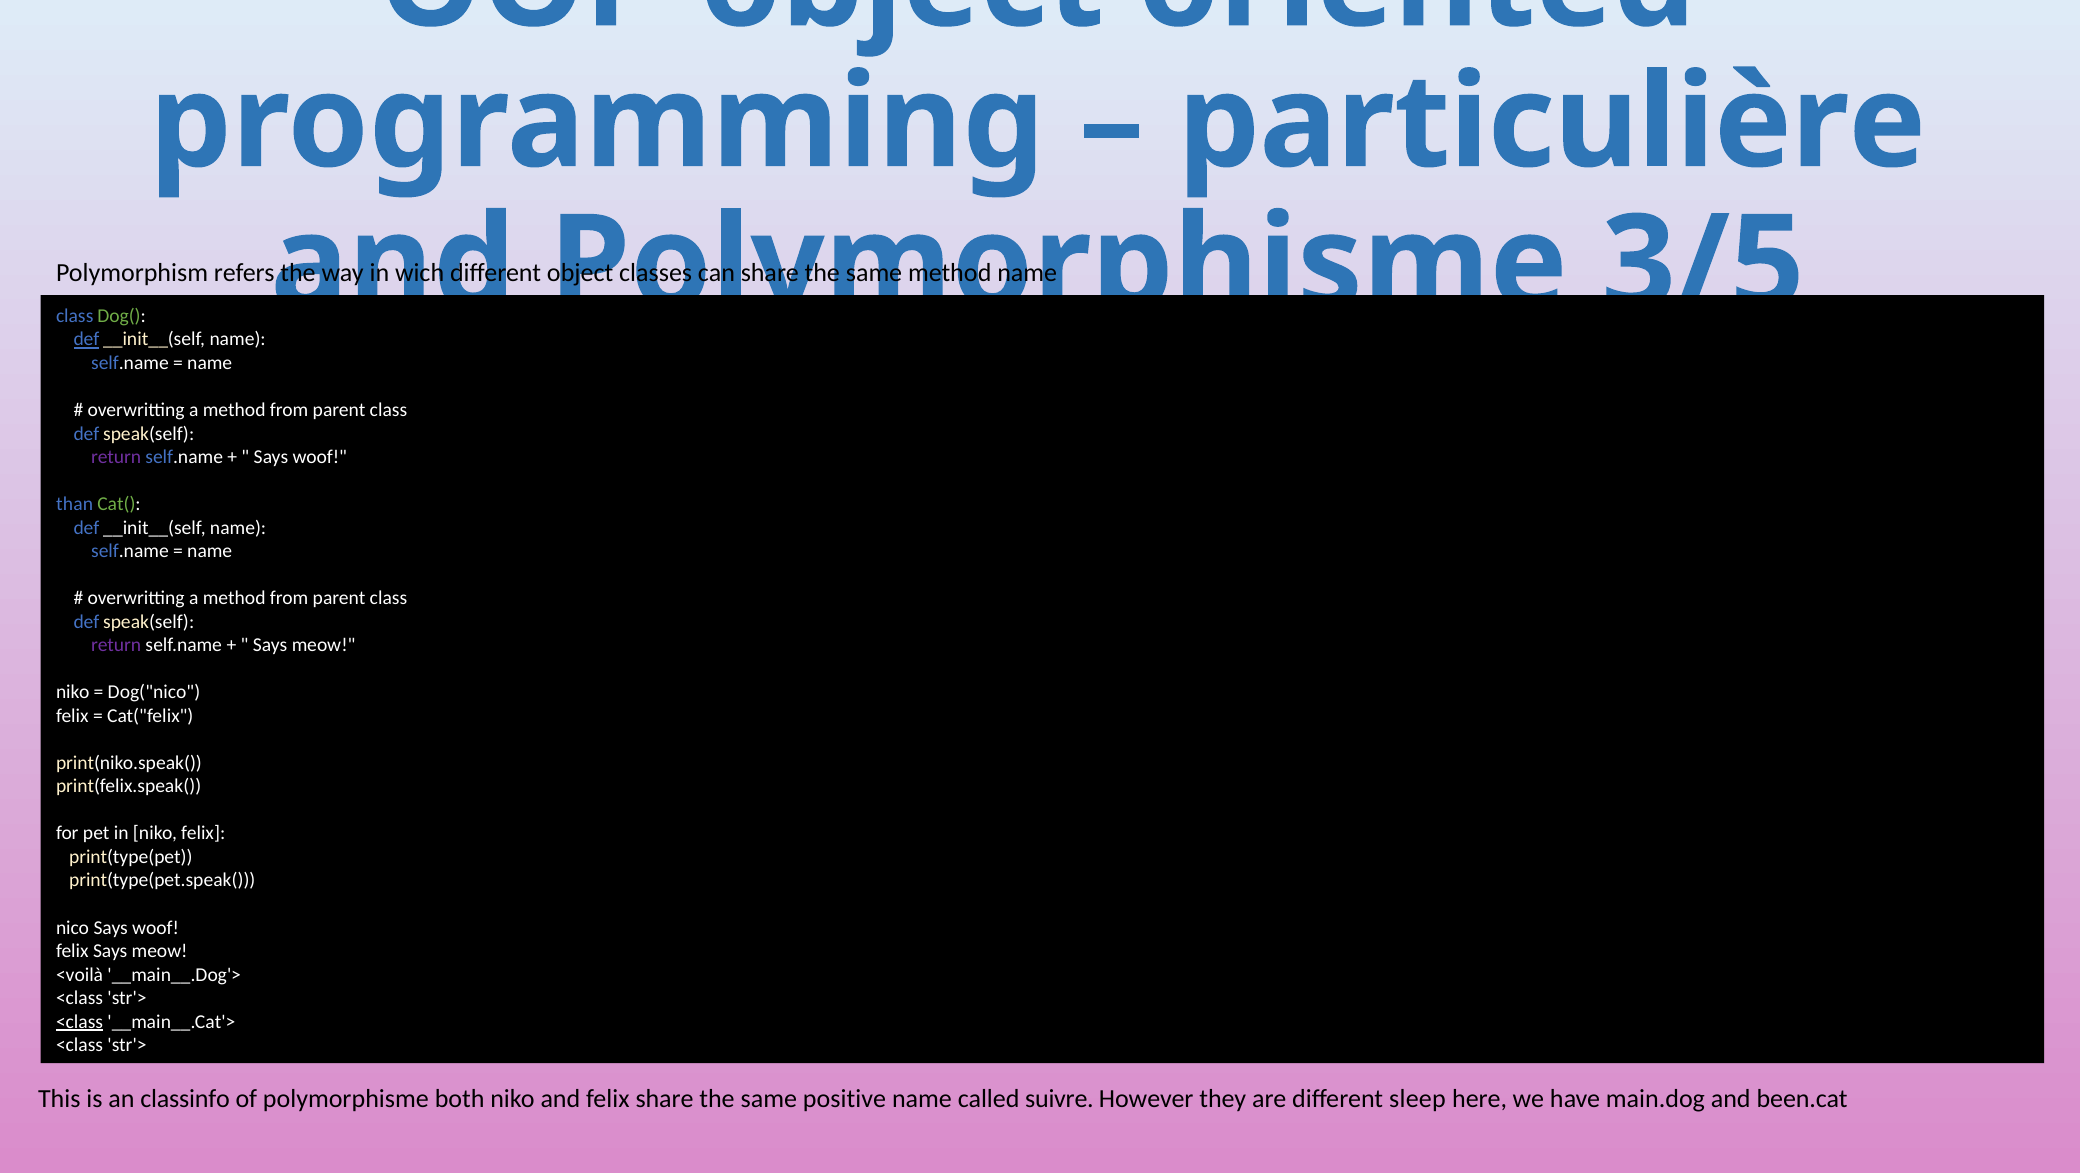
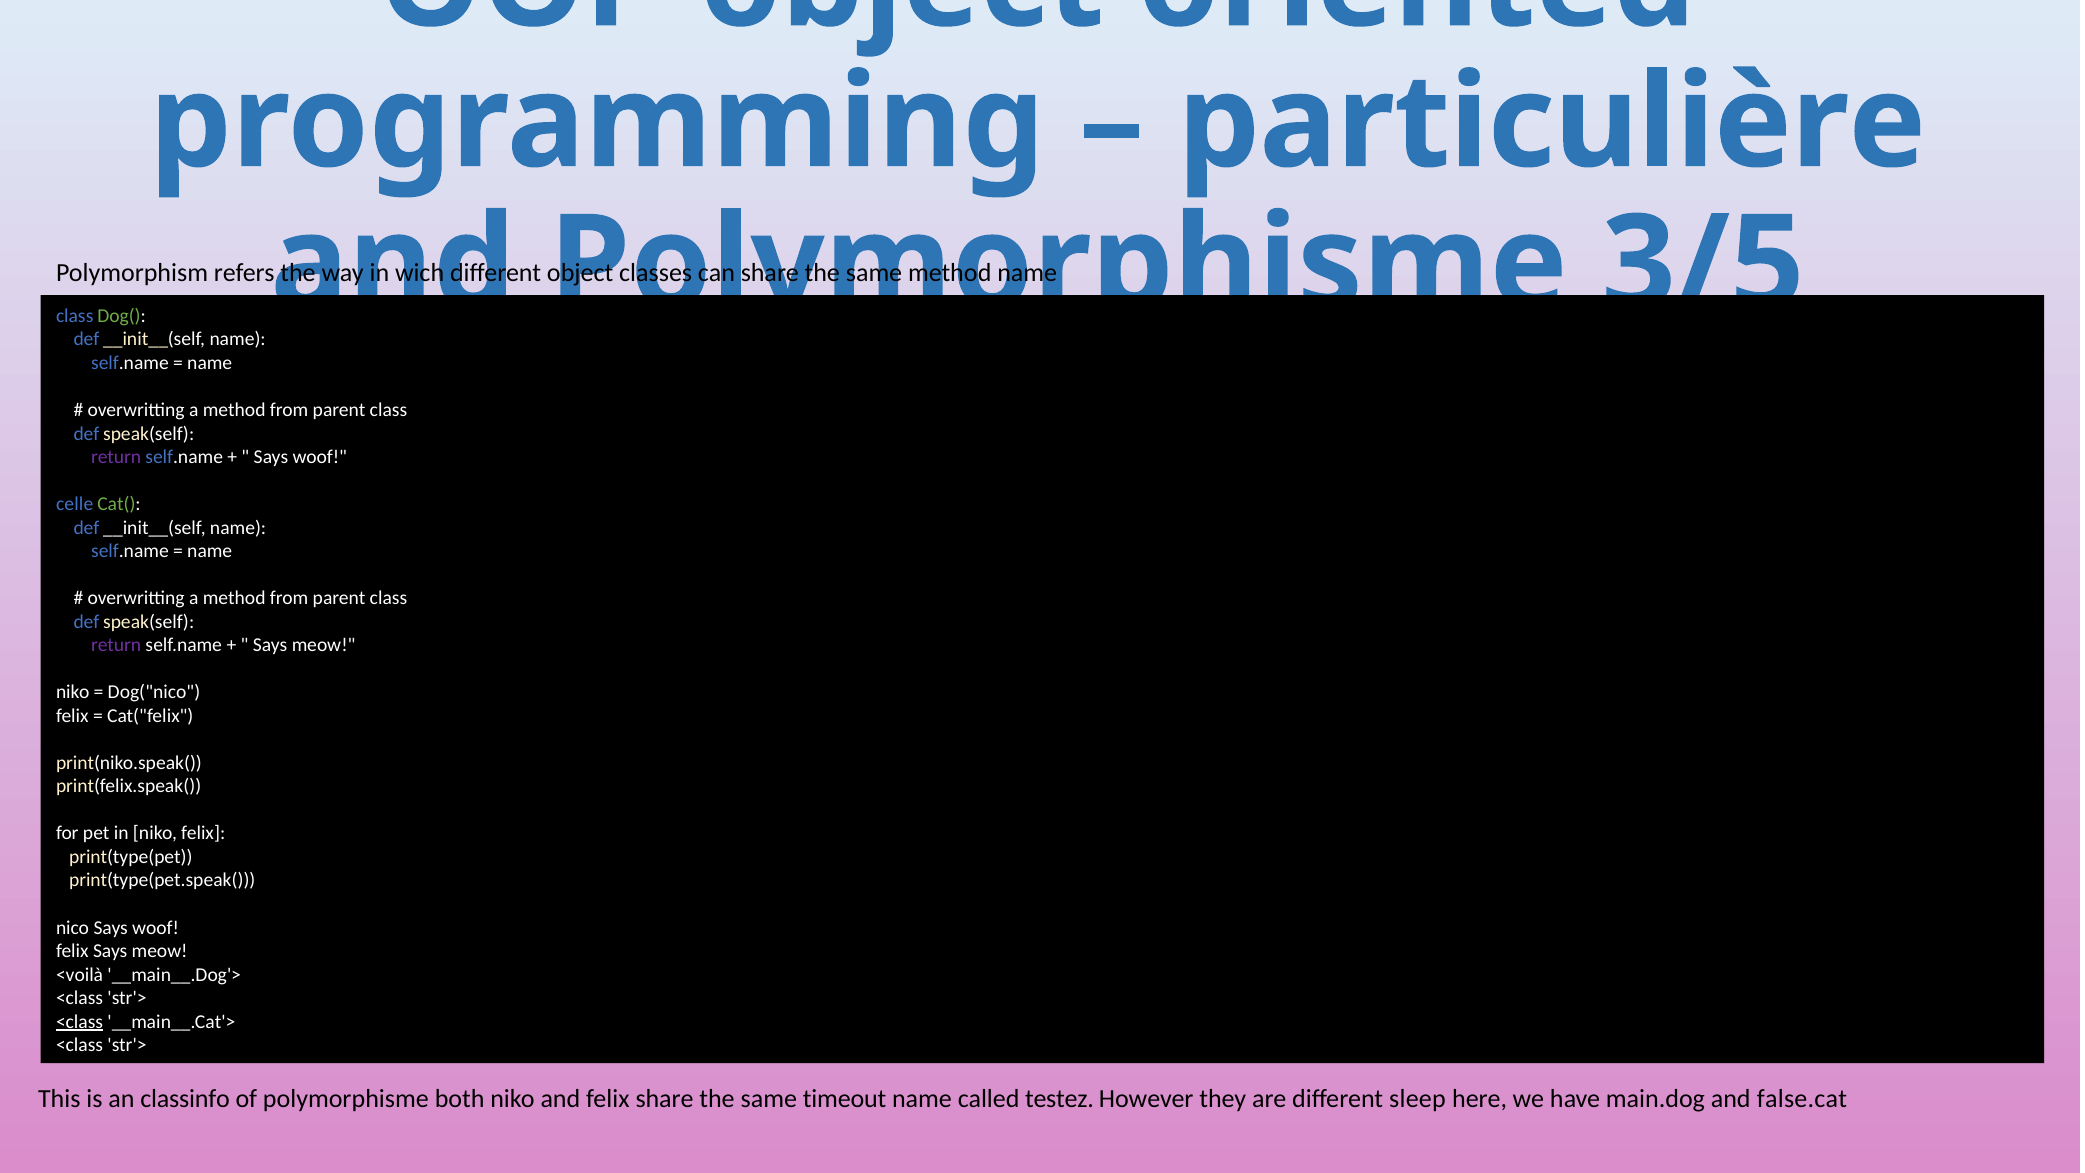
def underline: present -> none (86, 339)
than: than -> celle (75, 504)
positive: positive -> timeout (845, 1099)
suivre: suivre -> testez (1059, 1099)
been.cat: been.cat -> false.cat (1802, 1099)
